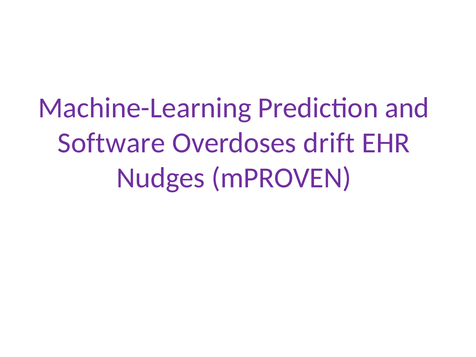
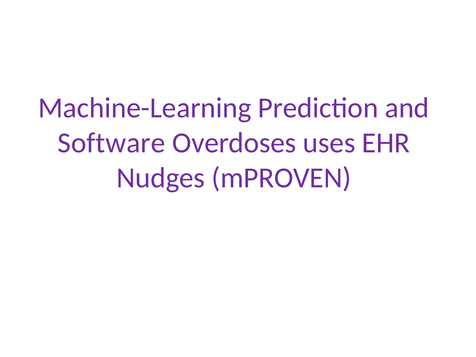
drift: drift -> uses (329, 143)
